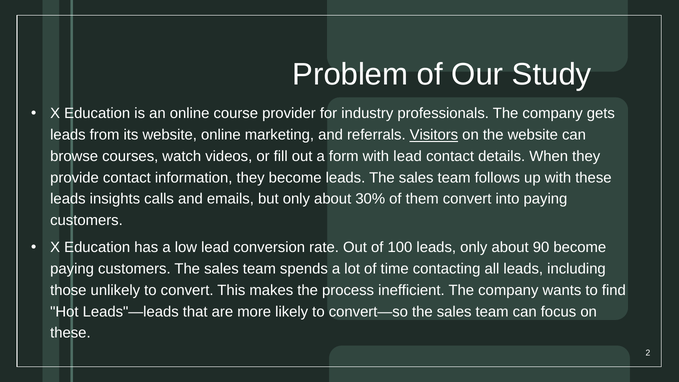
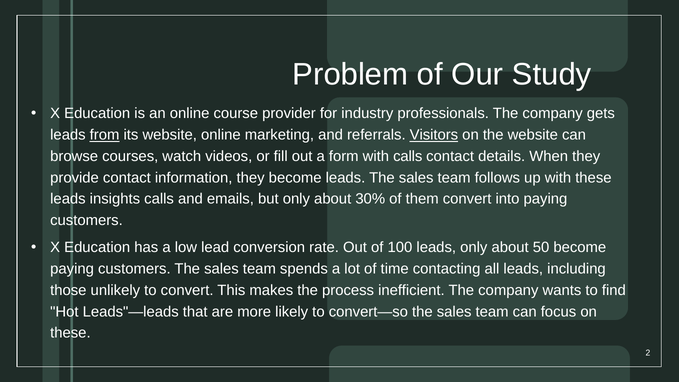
from underline: none -> present (105, 135)
with lead: lead -> calls (408, 156)
90: 90 -> 50 (541, 247)
